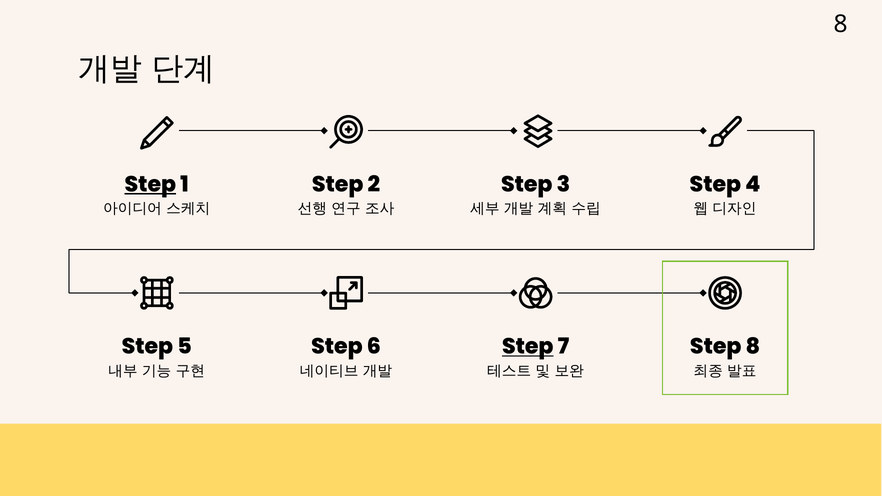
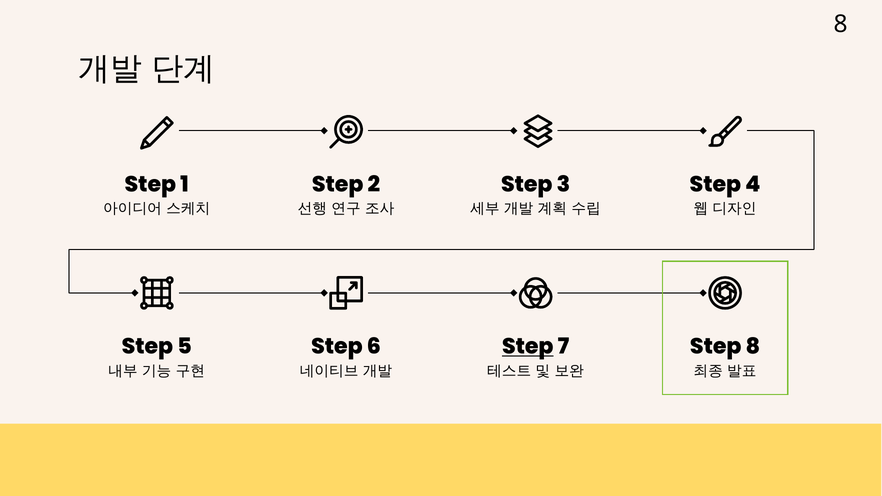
Step underline: present -> none (150, 184)
